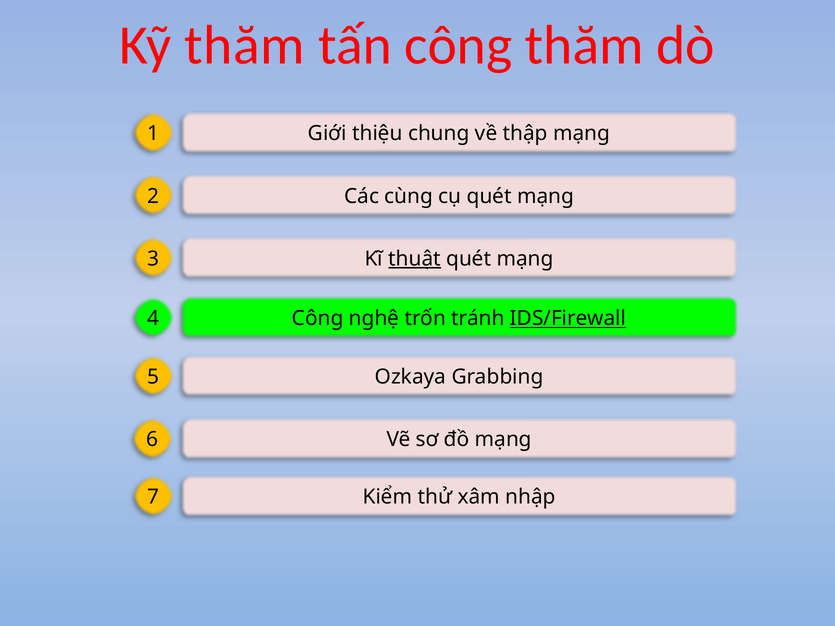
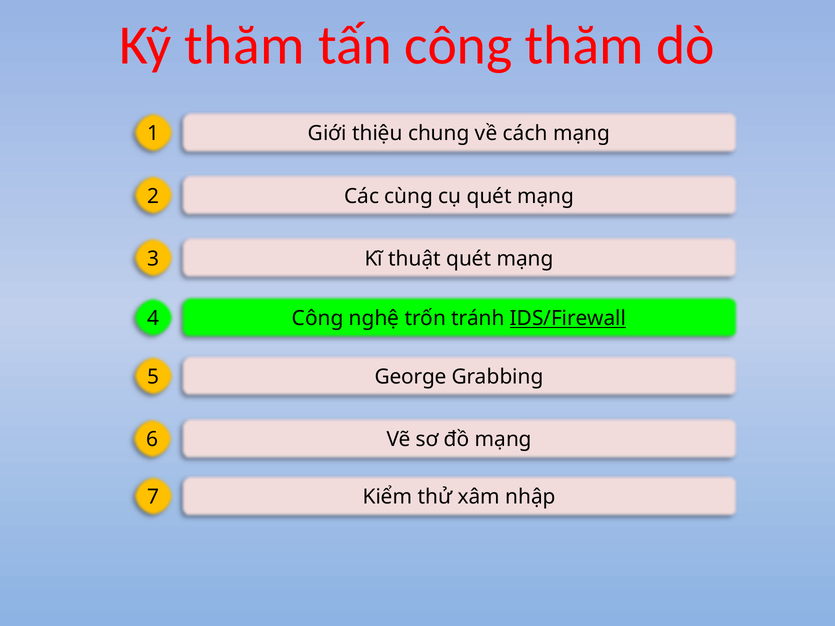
thập: thập -> cách (525, 134)
thuật underline: present -> none (415, 259)
Ozkaya: Ozkaya -> George (411, 377)
